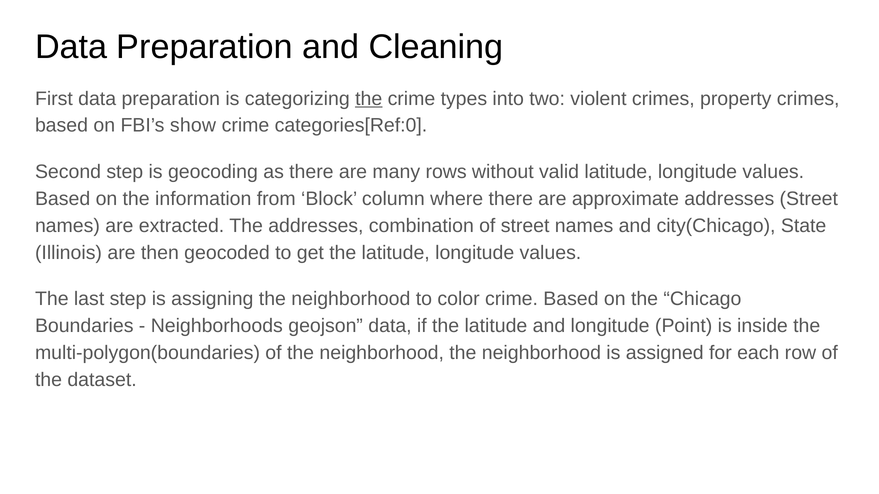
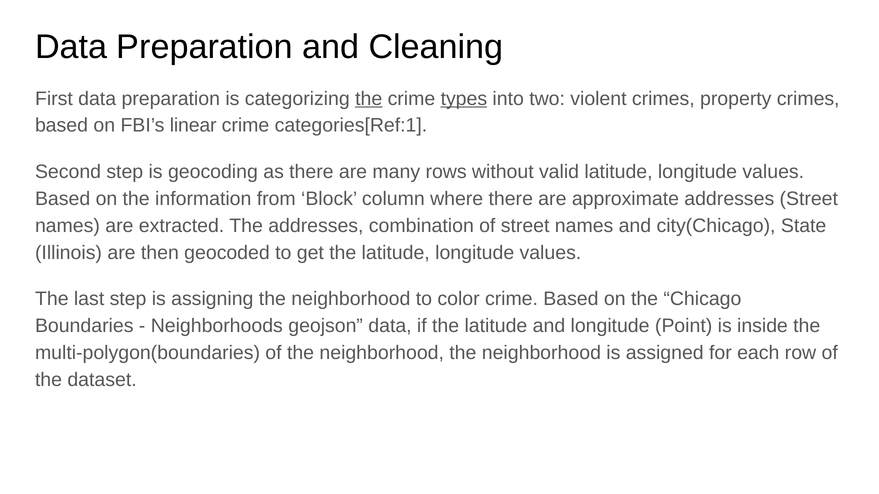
types underline: none -> present (464, 99)
show: show -> linear (193, 126)
categories[Ref:0: categories[Ref:0 -> categories[Ref:1 (351, 126)
